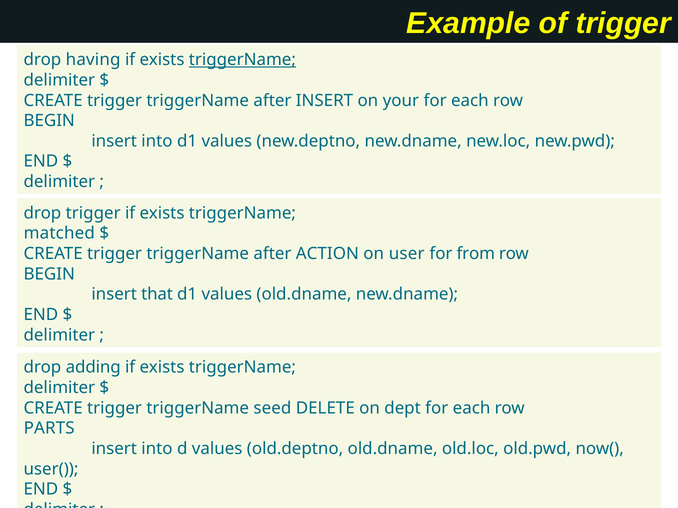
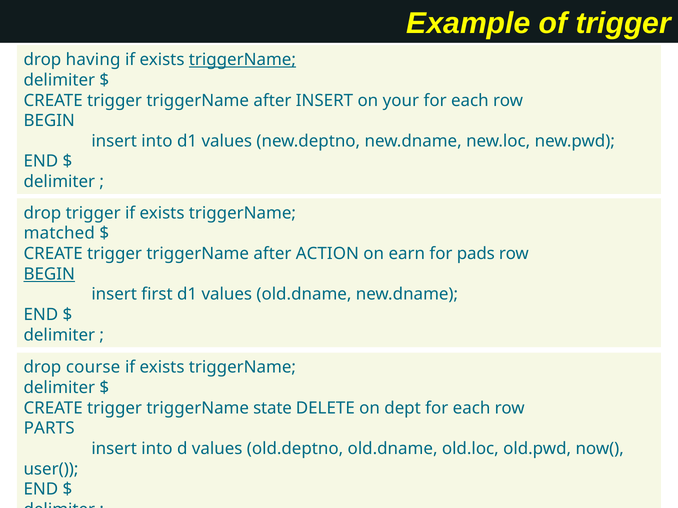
user: user -> earn (407, 254)
from: from -> pads (476, 254)
BEGIN underline: none -> present (49, 274)
that: that -> first (157, 295)
adding: adding -> course (93, 368)
seed: seed -> state (273, 408)
